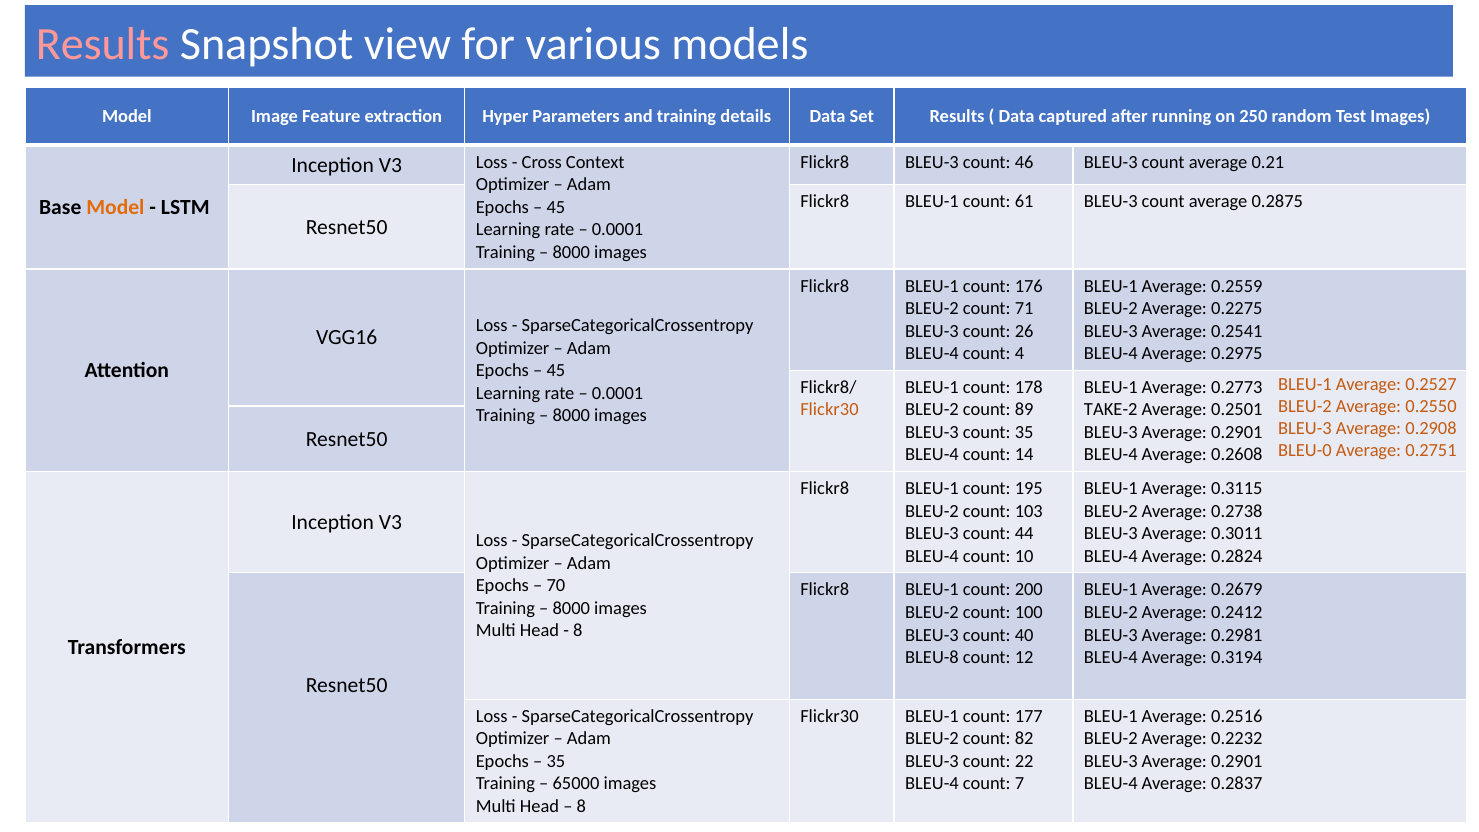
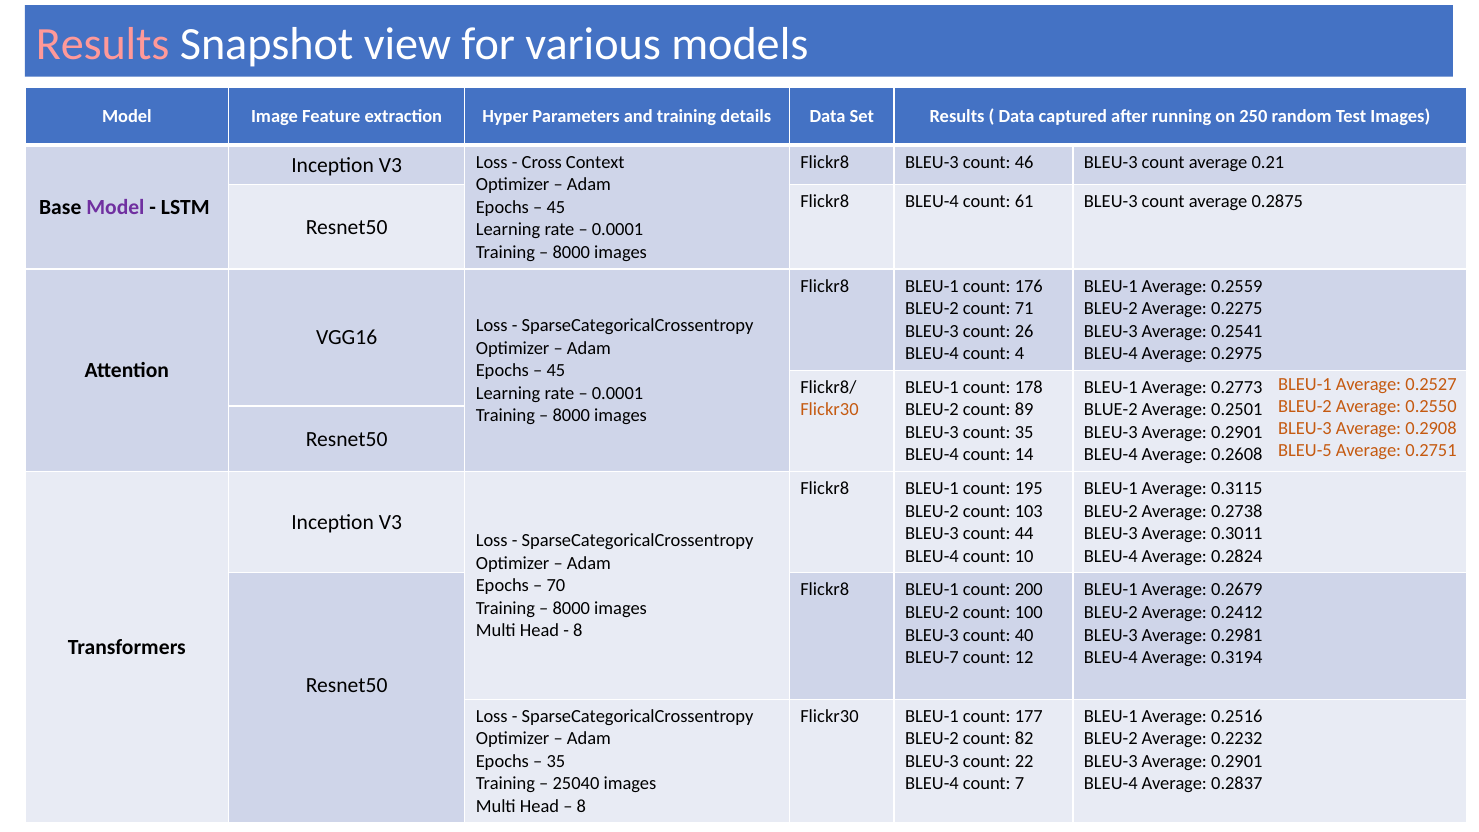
BLEU-1: BLEU-1 -> BLEU-4 (932, 202)
Model colour: orange -> purple (115, 207)
TAKE-2: TAKE-2 -> BLUE-2 (1111, 410)
BLEU-0: BLEU-0 -> BLEU-5 (1305, 450)
BLEU-8: BLEU-8 -> BLEU-7 (932, 657)
65000: 65000 -> 25040 (576, 784)
